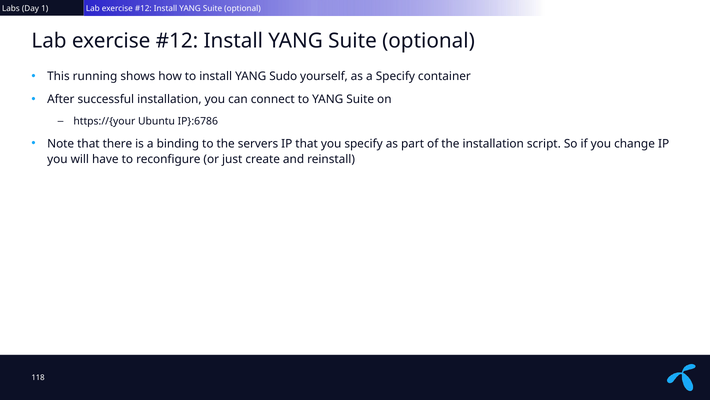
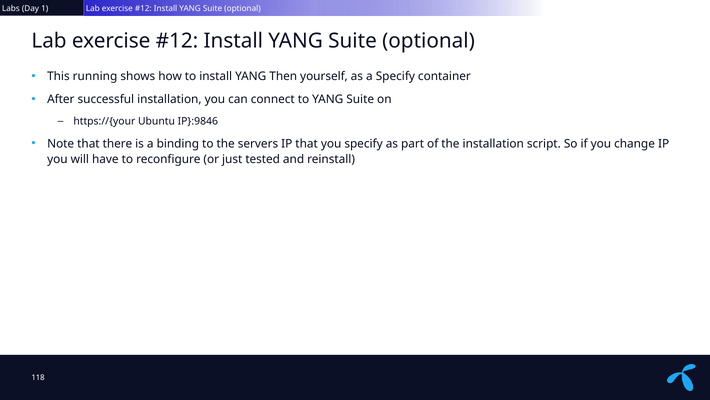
Sudo: Sudo -> Then (283, 76)
IP}:6786: IP}:6786 -> IP}:9846 (198, 121)
create: create -> tested (263, 159)
